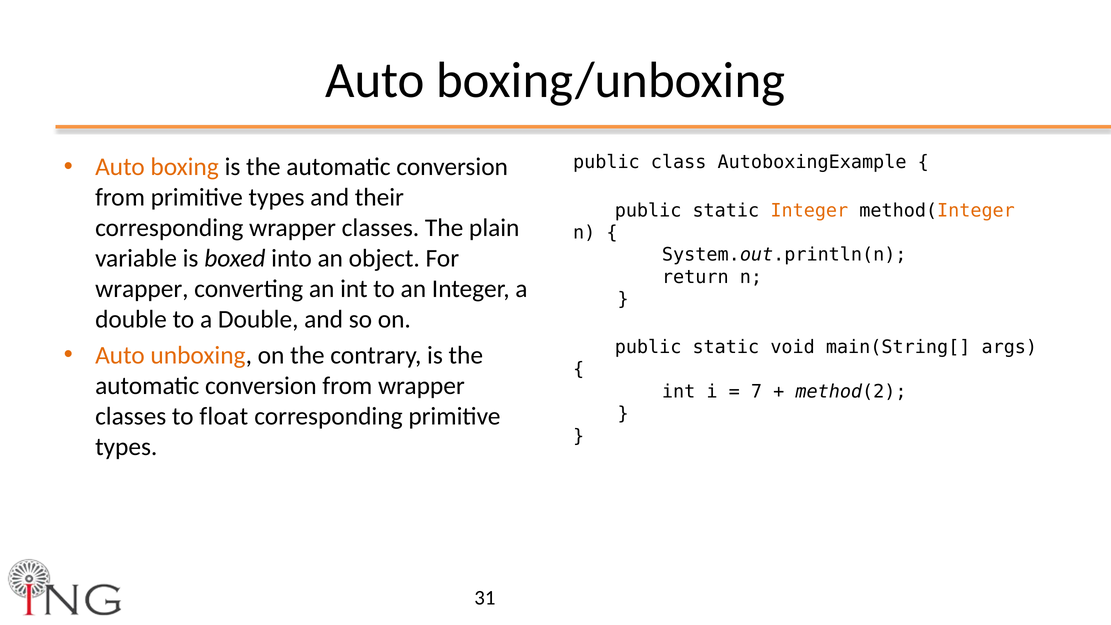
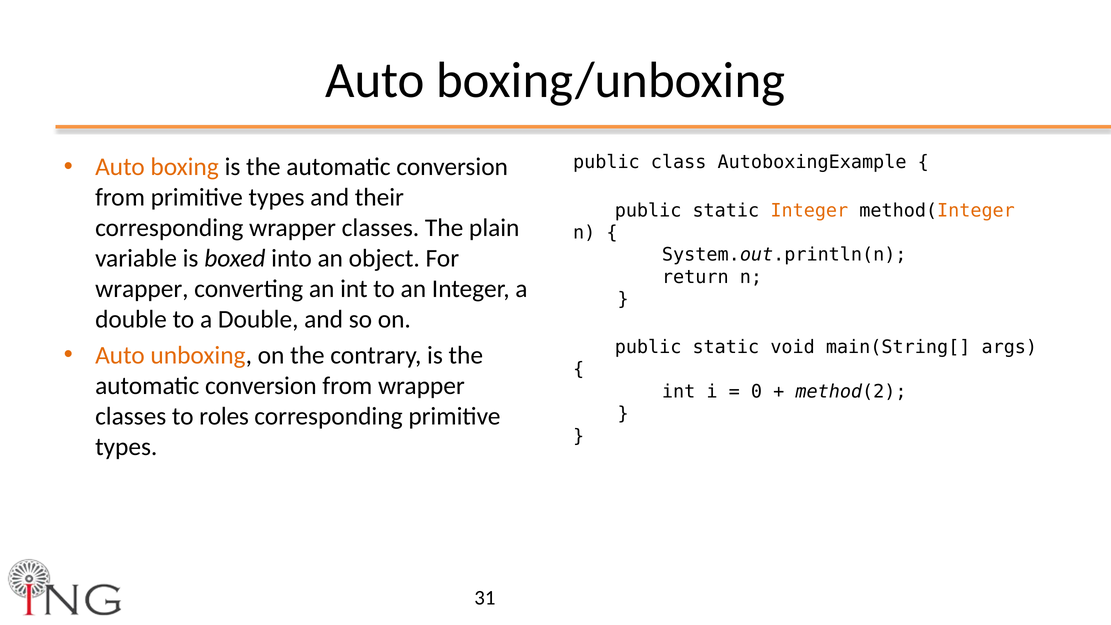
7: 7 -> 0 (757, 392)
float: float -> roles (224, 416)
